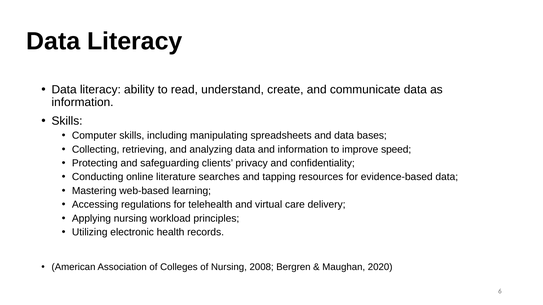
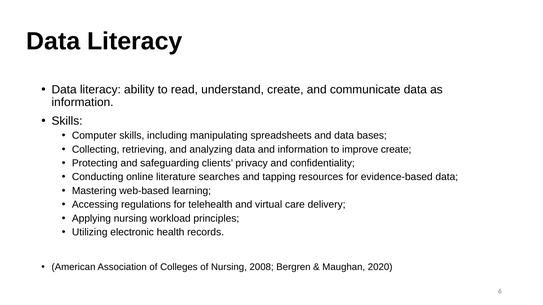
speed: speed -> create (396, 150)
